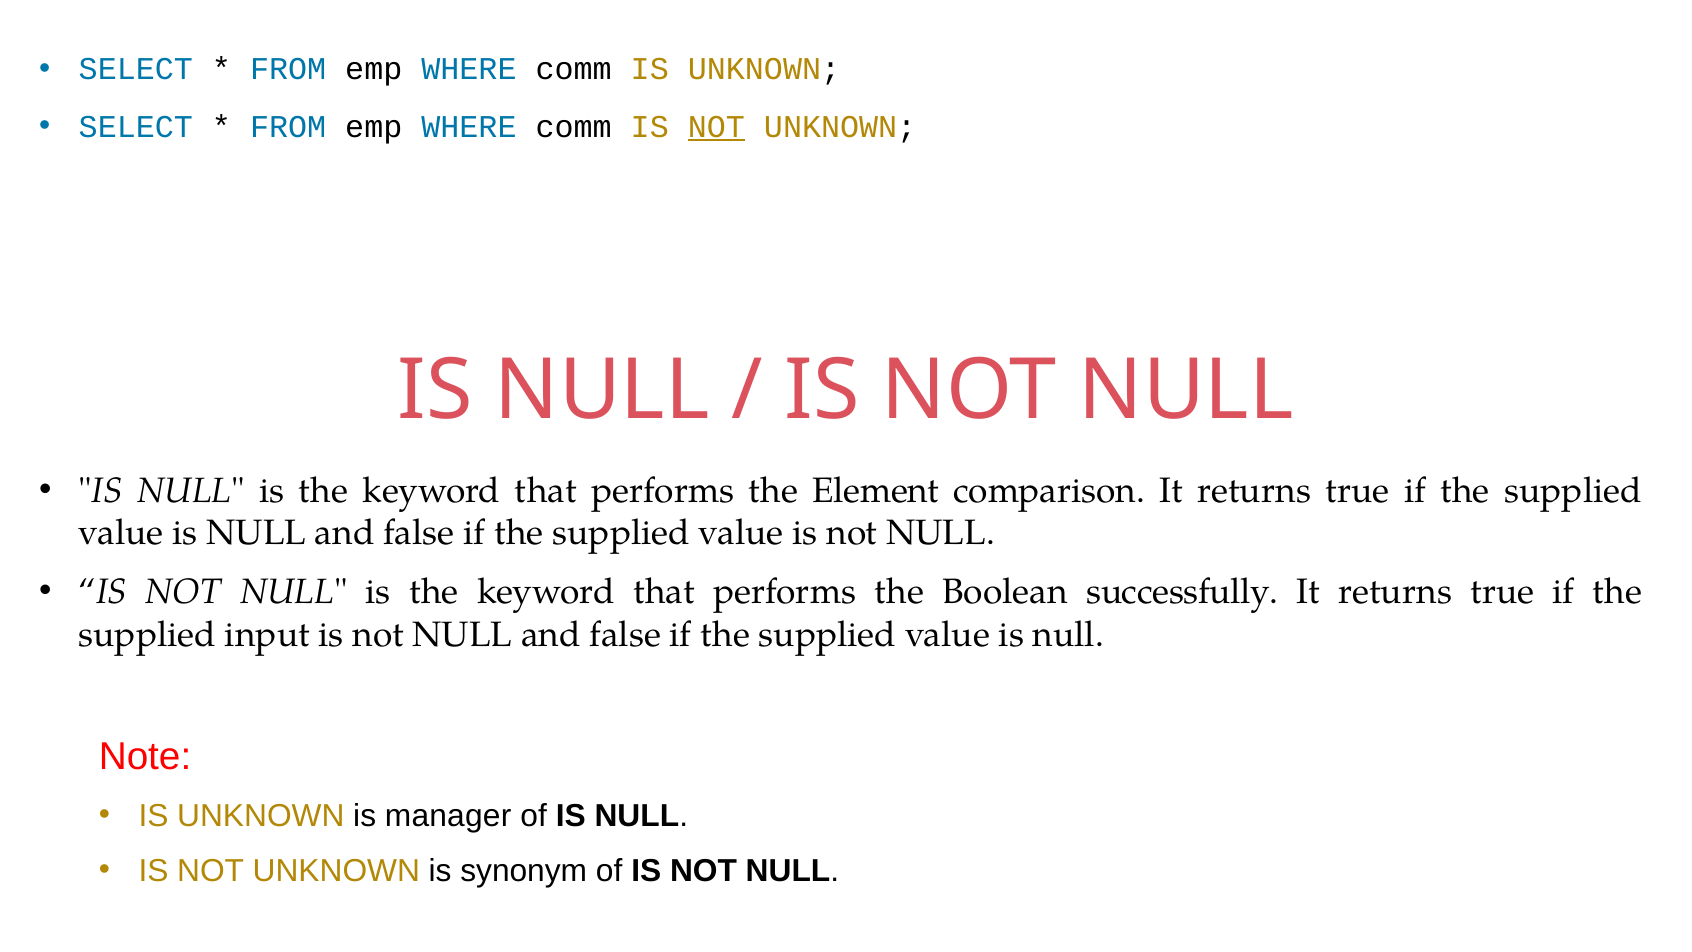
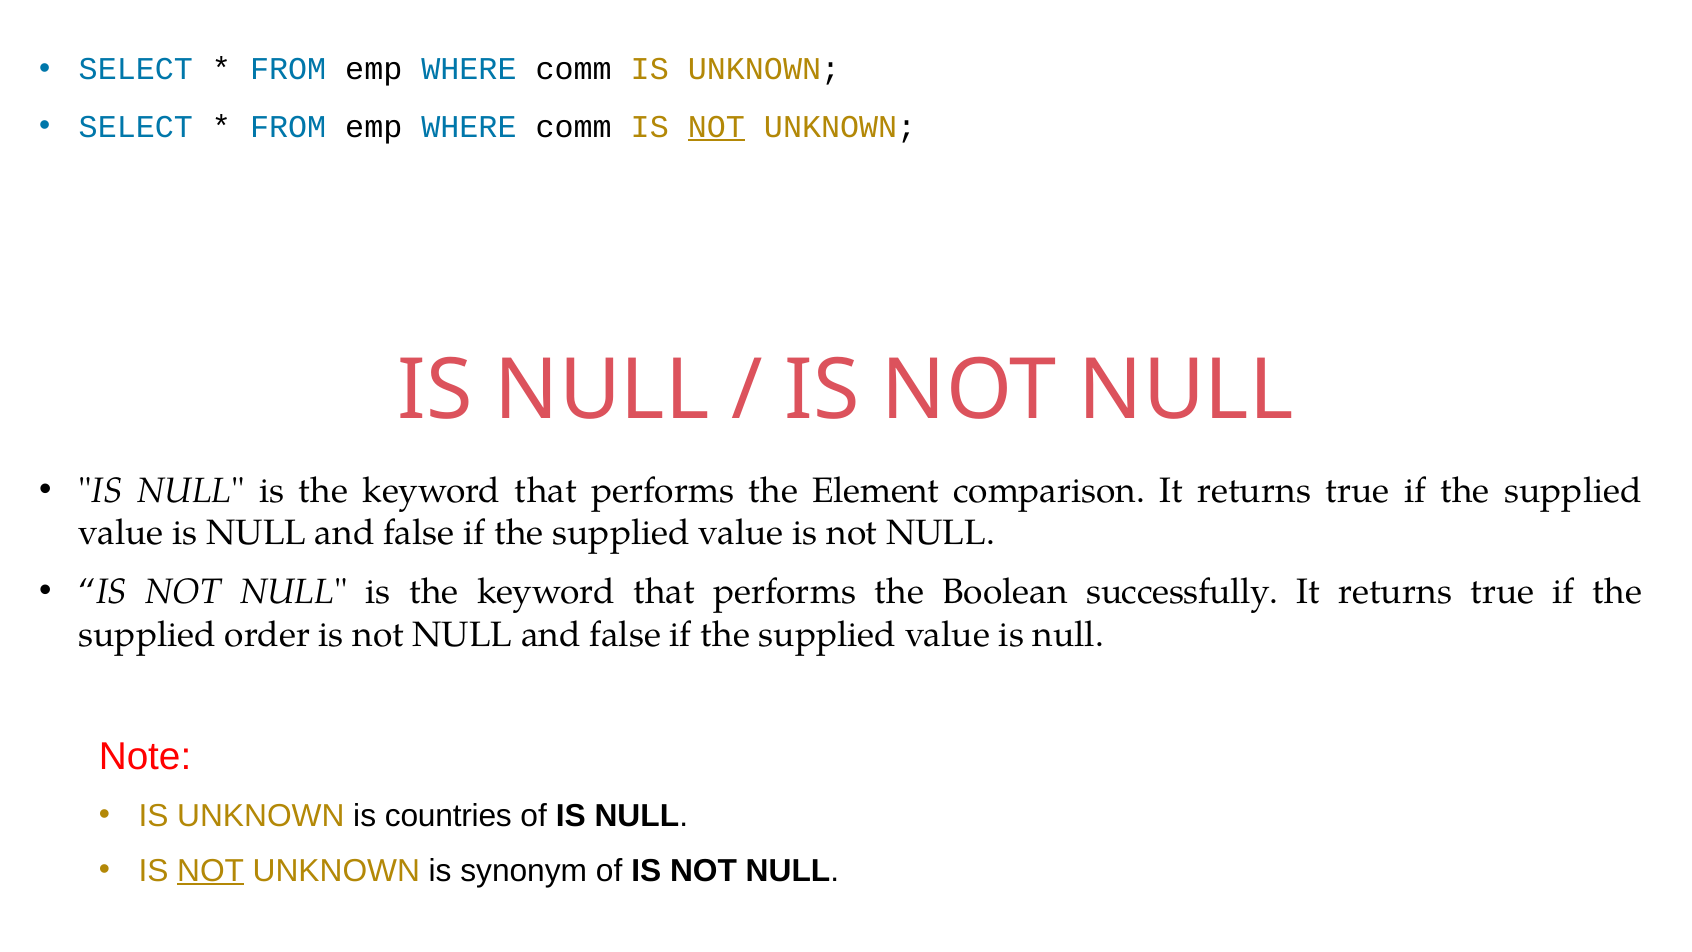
input: input -> order (268, 634)
manager: manager -> countries (448, 815)
NOT underline: none -> present (211, 870)
